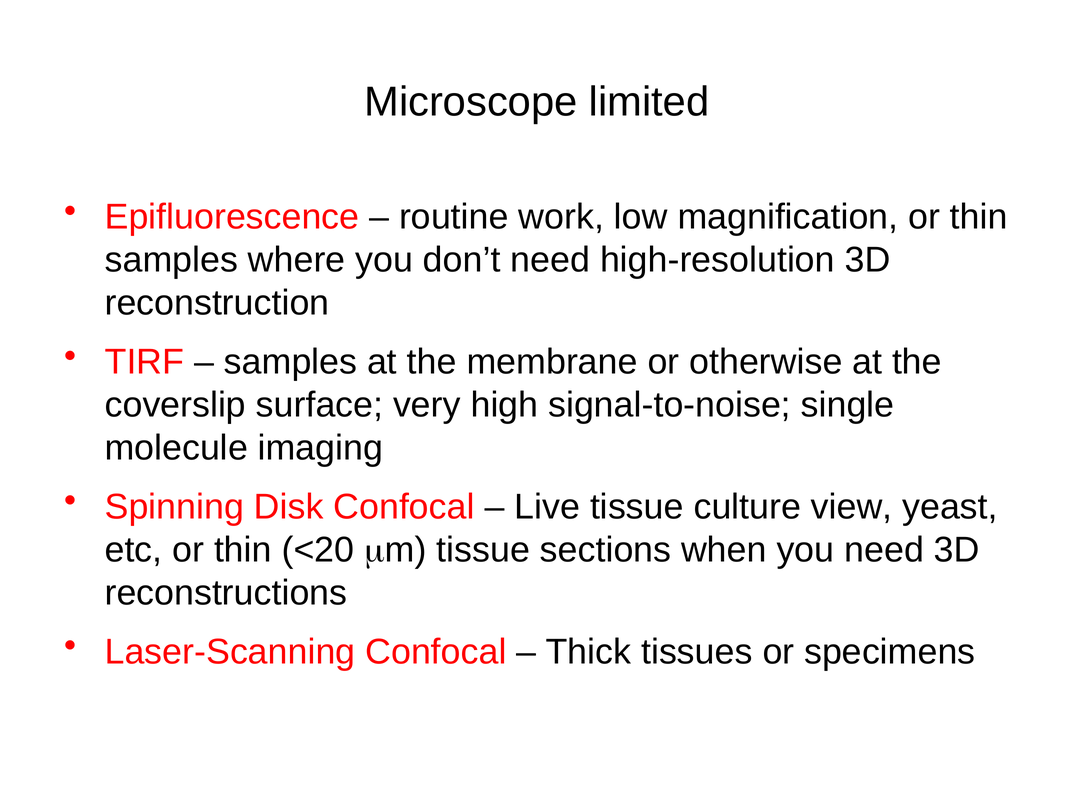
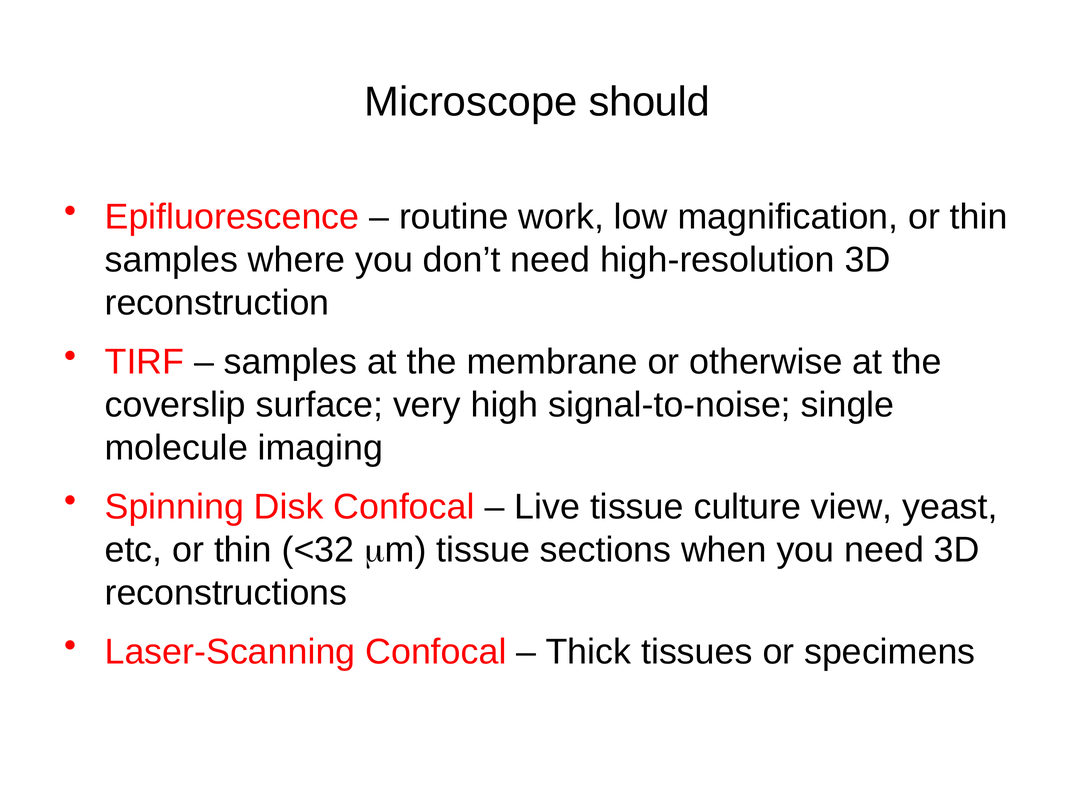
limited: limited -> should (649, 102)
<20: <20 -> <32 (318, 550)
